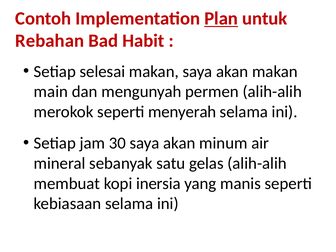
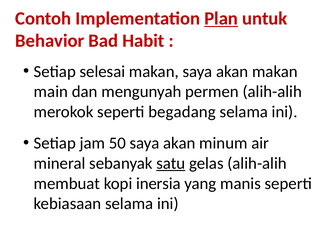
Rebahan: Rebahan -> Behavior (50, 41)
menyerah: menyerah -> begadang (182, 112)
30: 30 -> 50 (117, 143)
satu underline: none -> present (171, 163)
